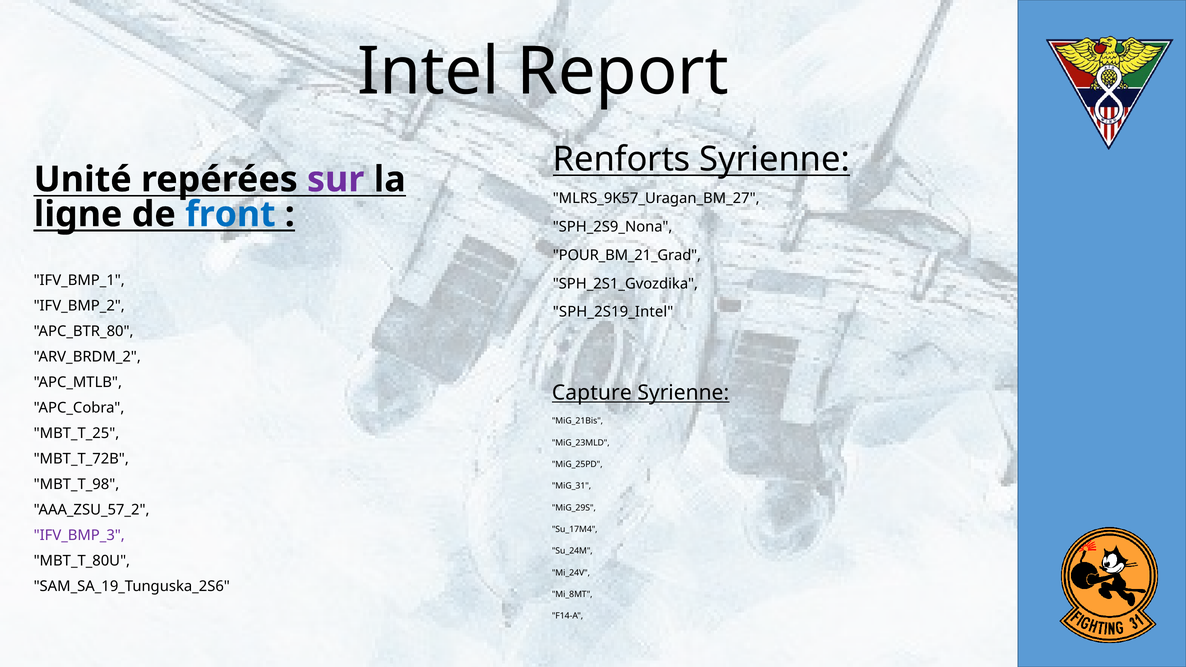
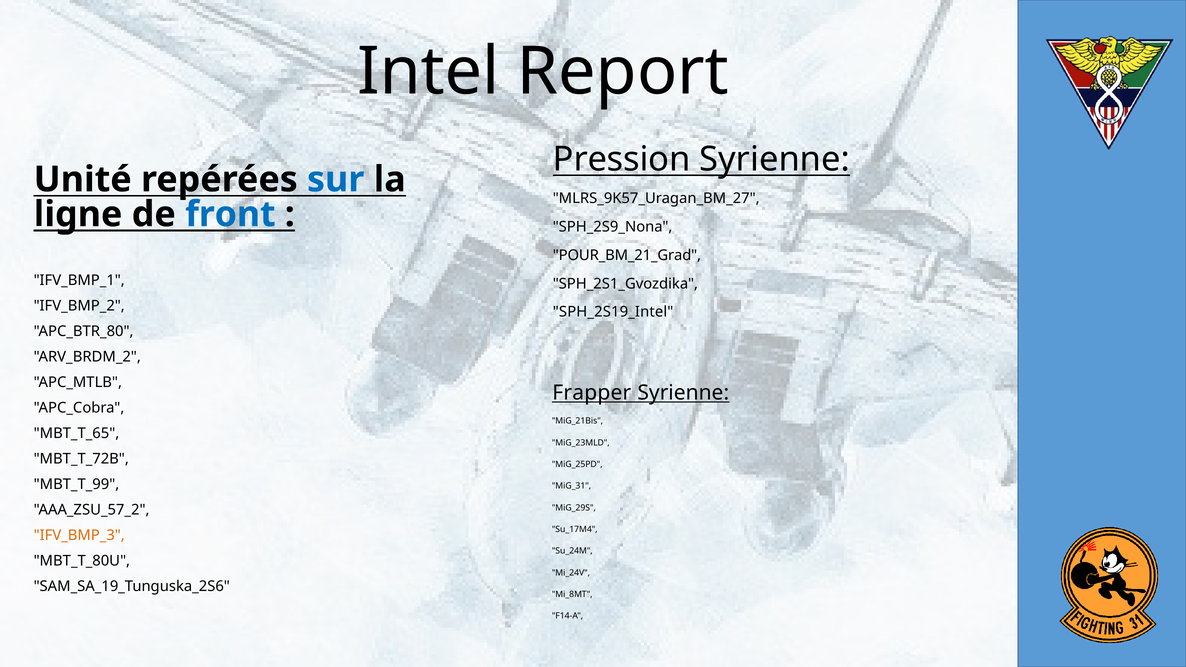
Renforts: Renforts -> Pression (622, 159)
sur colour: purple -> blue (336, 180)
Capture: Capture -> Frapper (592, 393)
MBT_T_25: MBT_T_25 -> MBT_T_65 (76, 434)
MBT_T_98: MBT_T_98 -> MBT_T_99 (76, 485)
IFV_BMP_3 colour: purple -> orange (79, 536)
